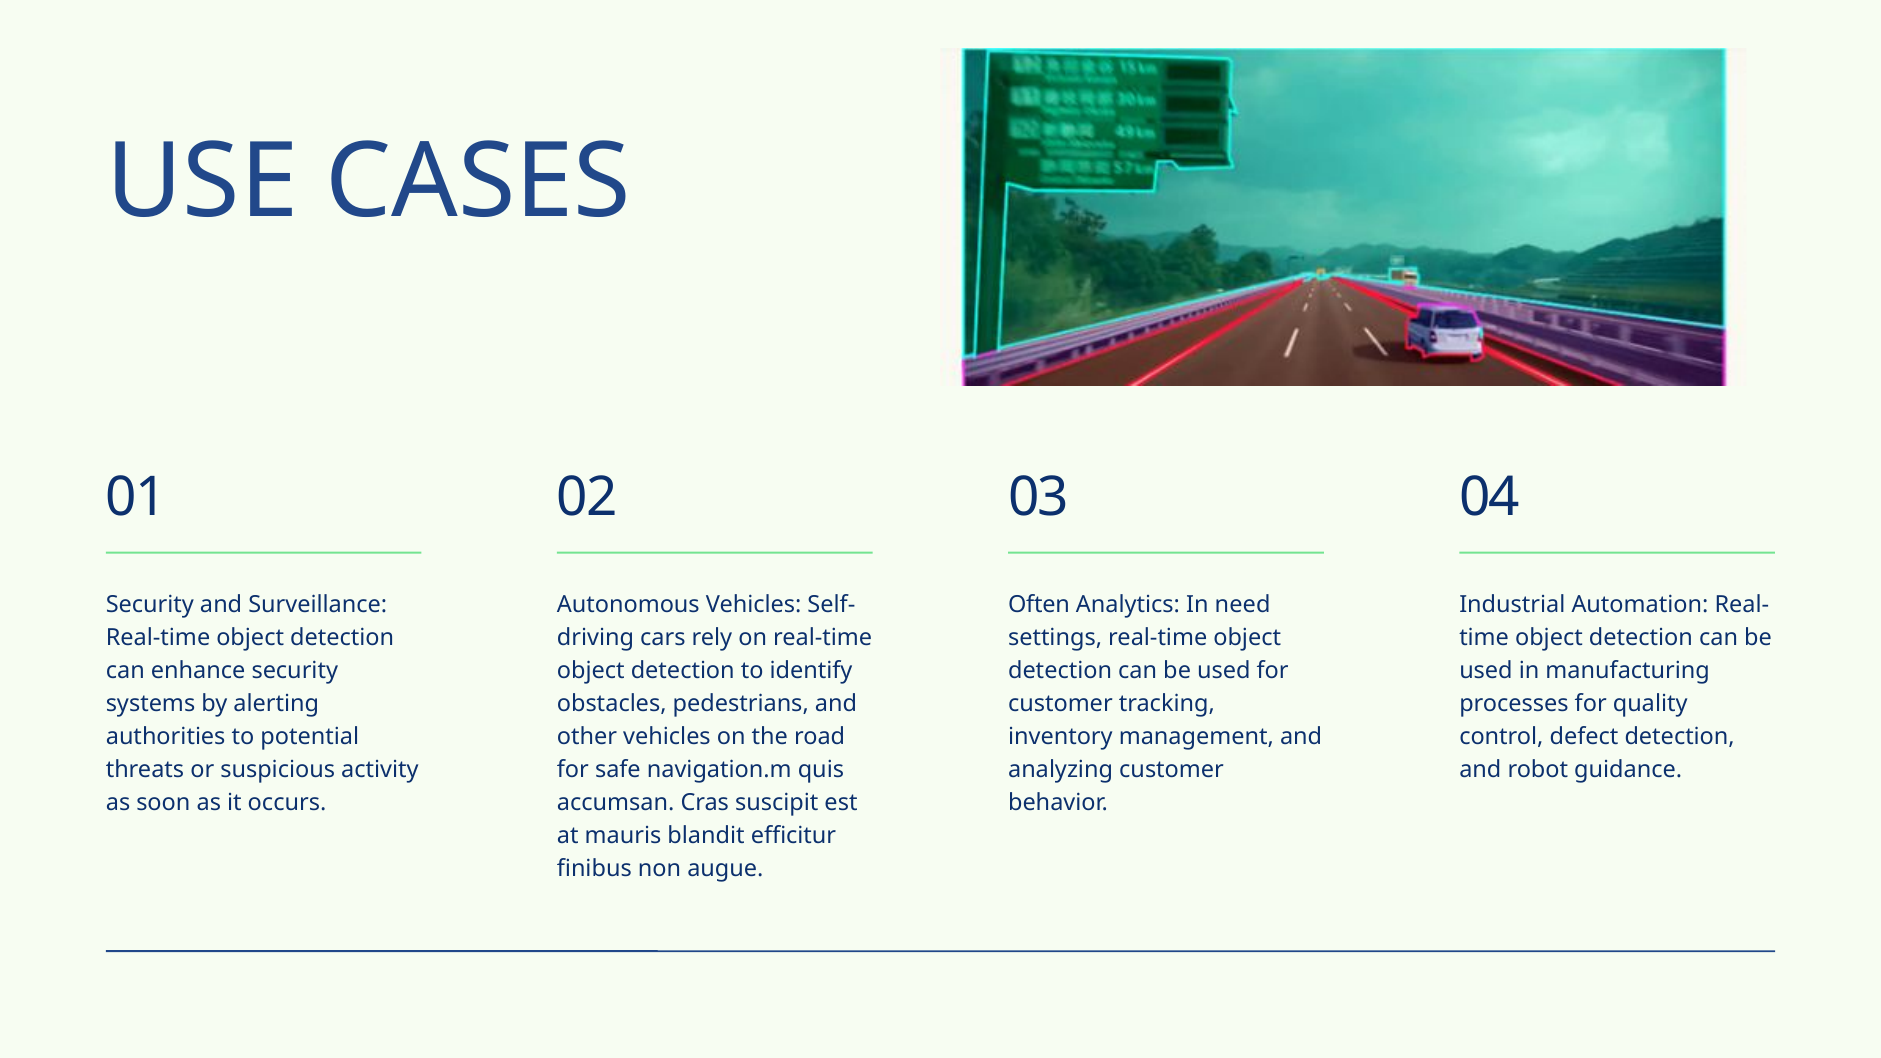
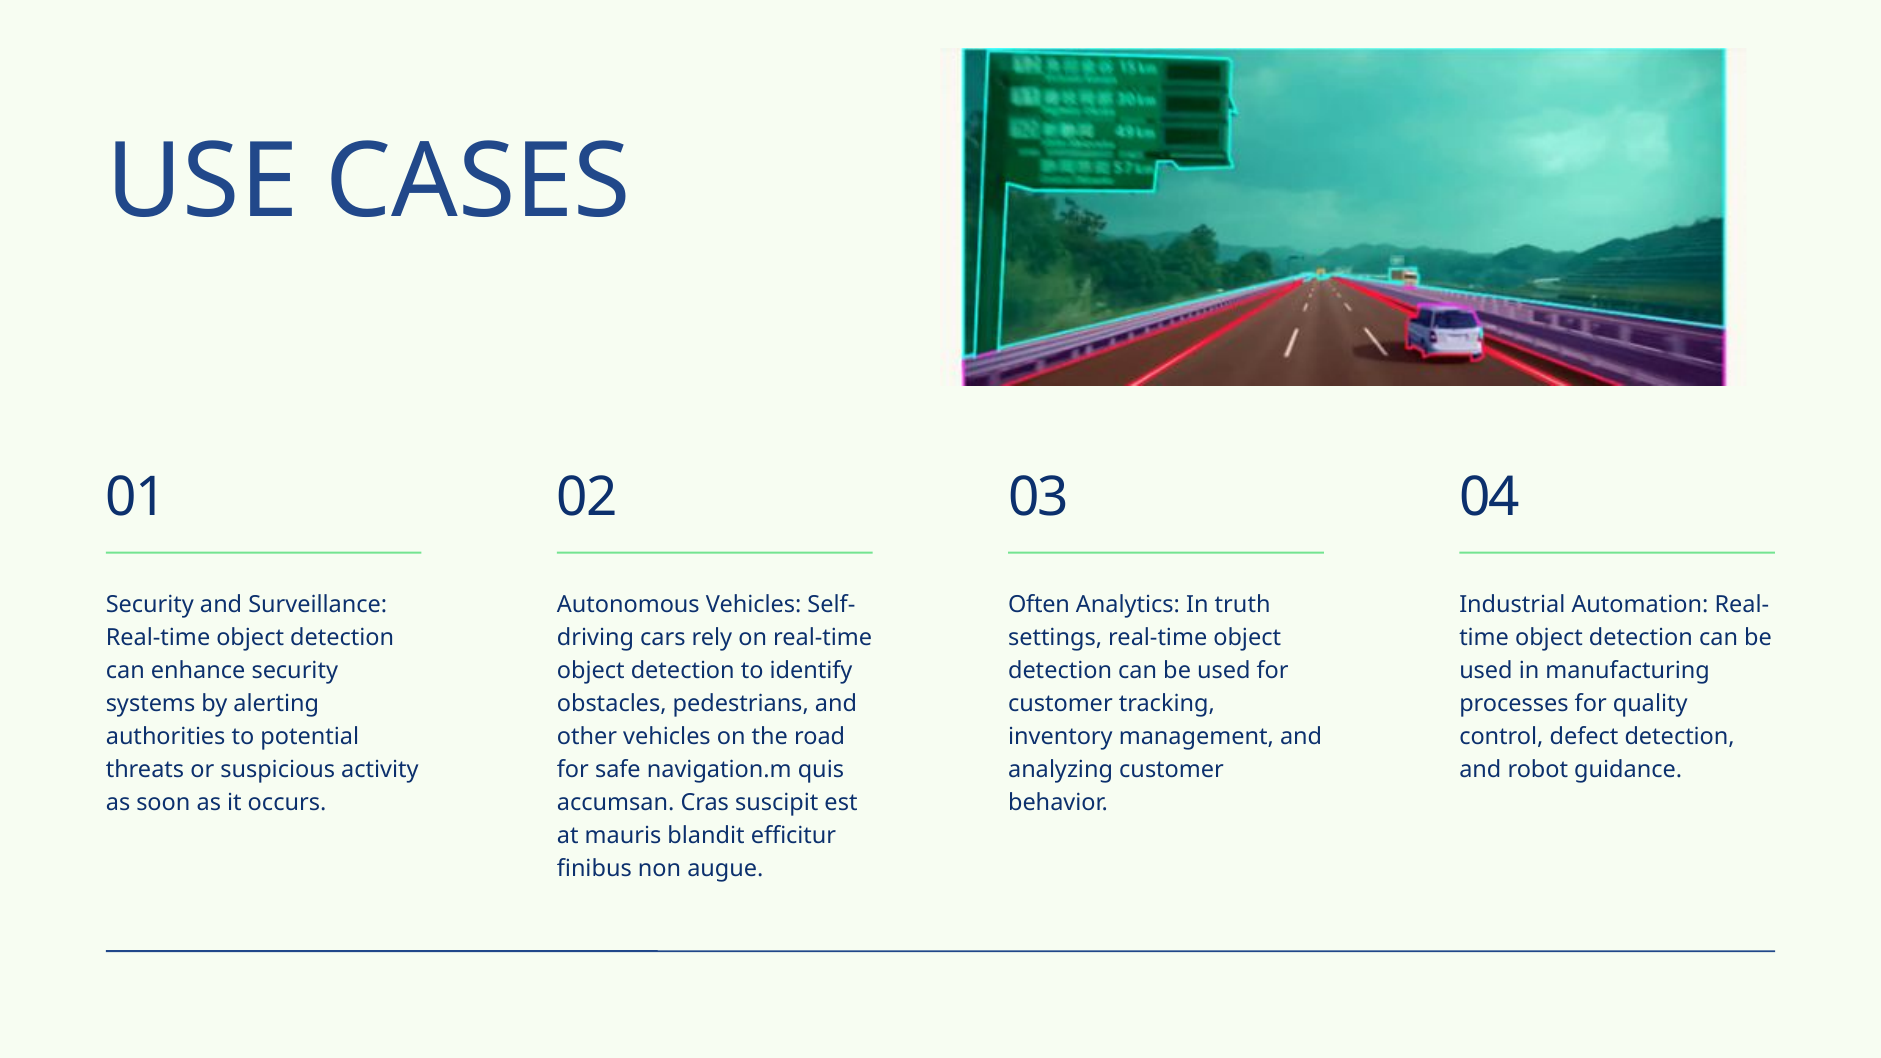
need: need -> truth (1243, 605)
